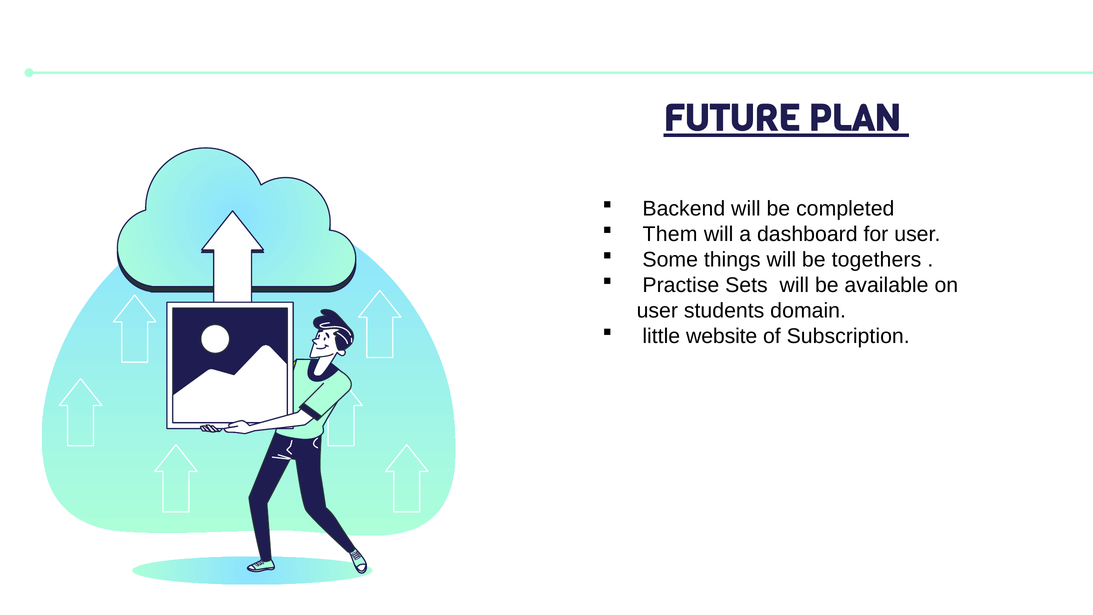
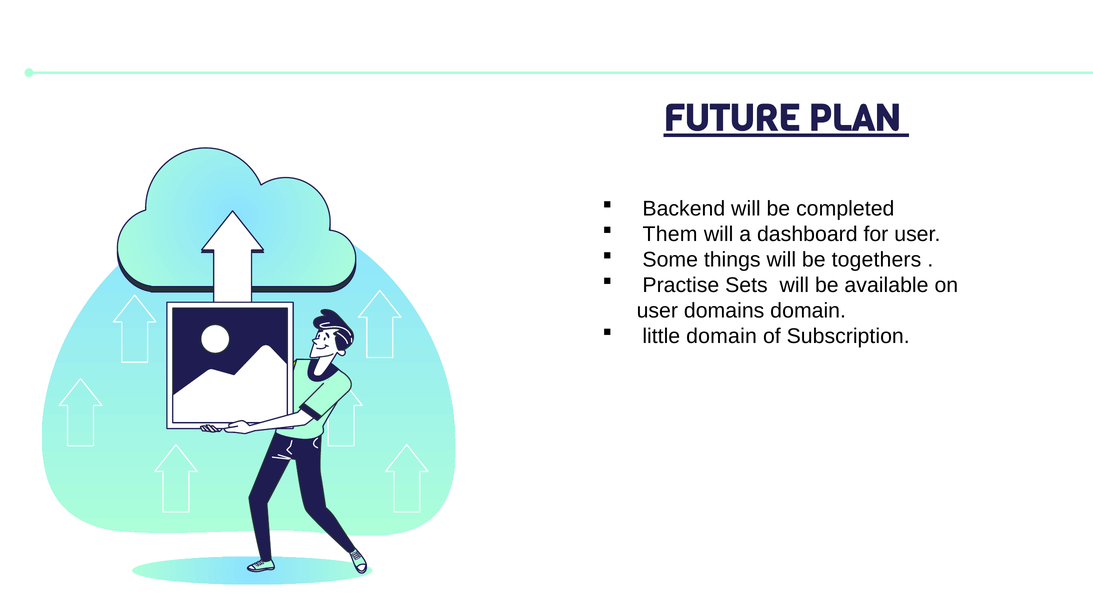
students: students -> domains (724, 311)
little website: website -> domain (722, 336)
